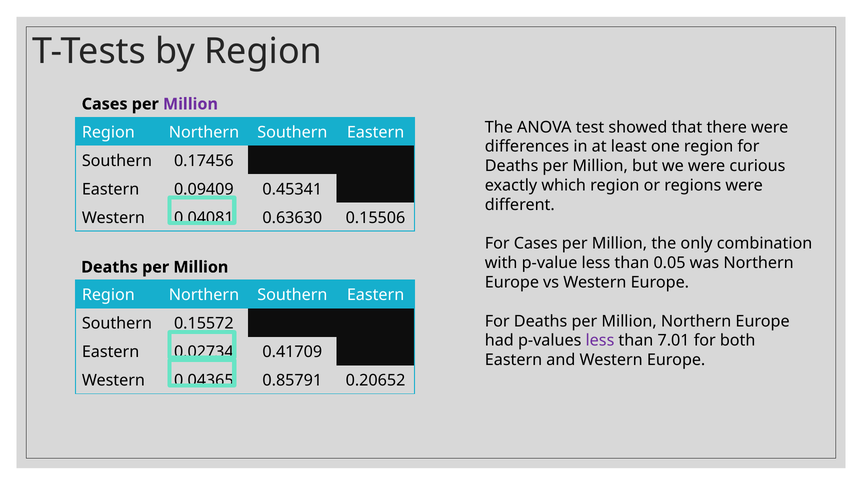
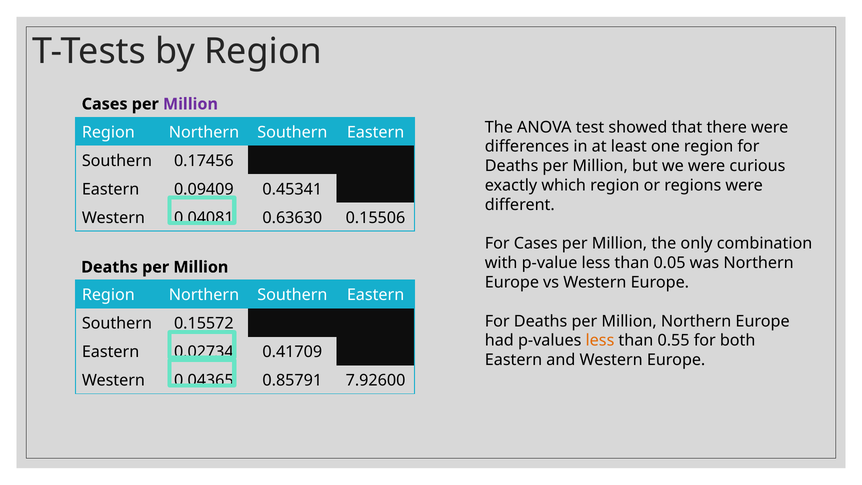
less colour: purple -> orange (600, 341)
7.01: 7.01 -> 0.55 (674, 341)
0.20652: 0.20652 -> 7.92600 (376, 380)
